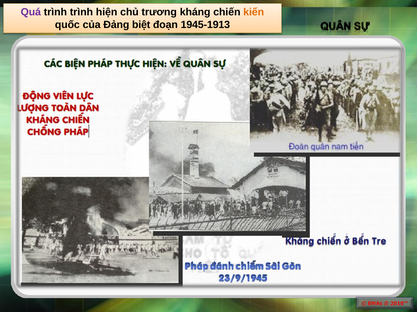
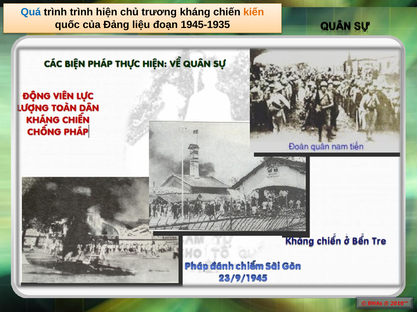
Quá colour: purple -> blue (31, 12)
biệt: biệt -> liệu (141, 25)
1945-1913: 1945-1913 -> 1945-1935 (205, 25)
